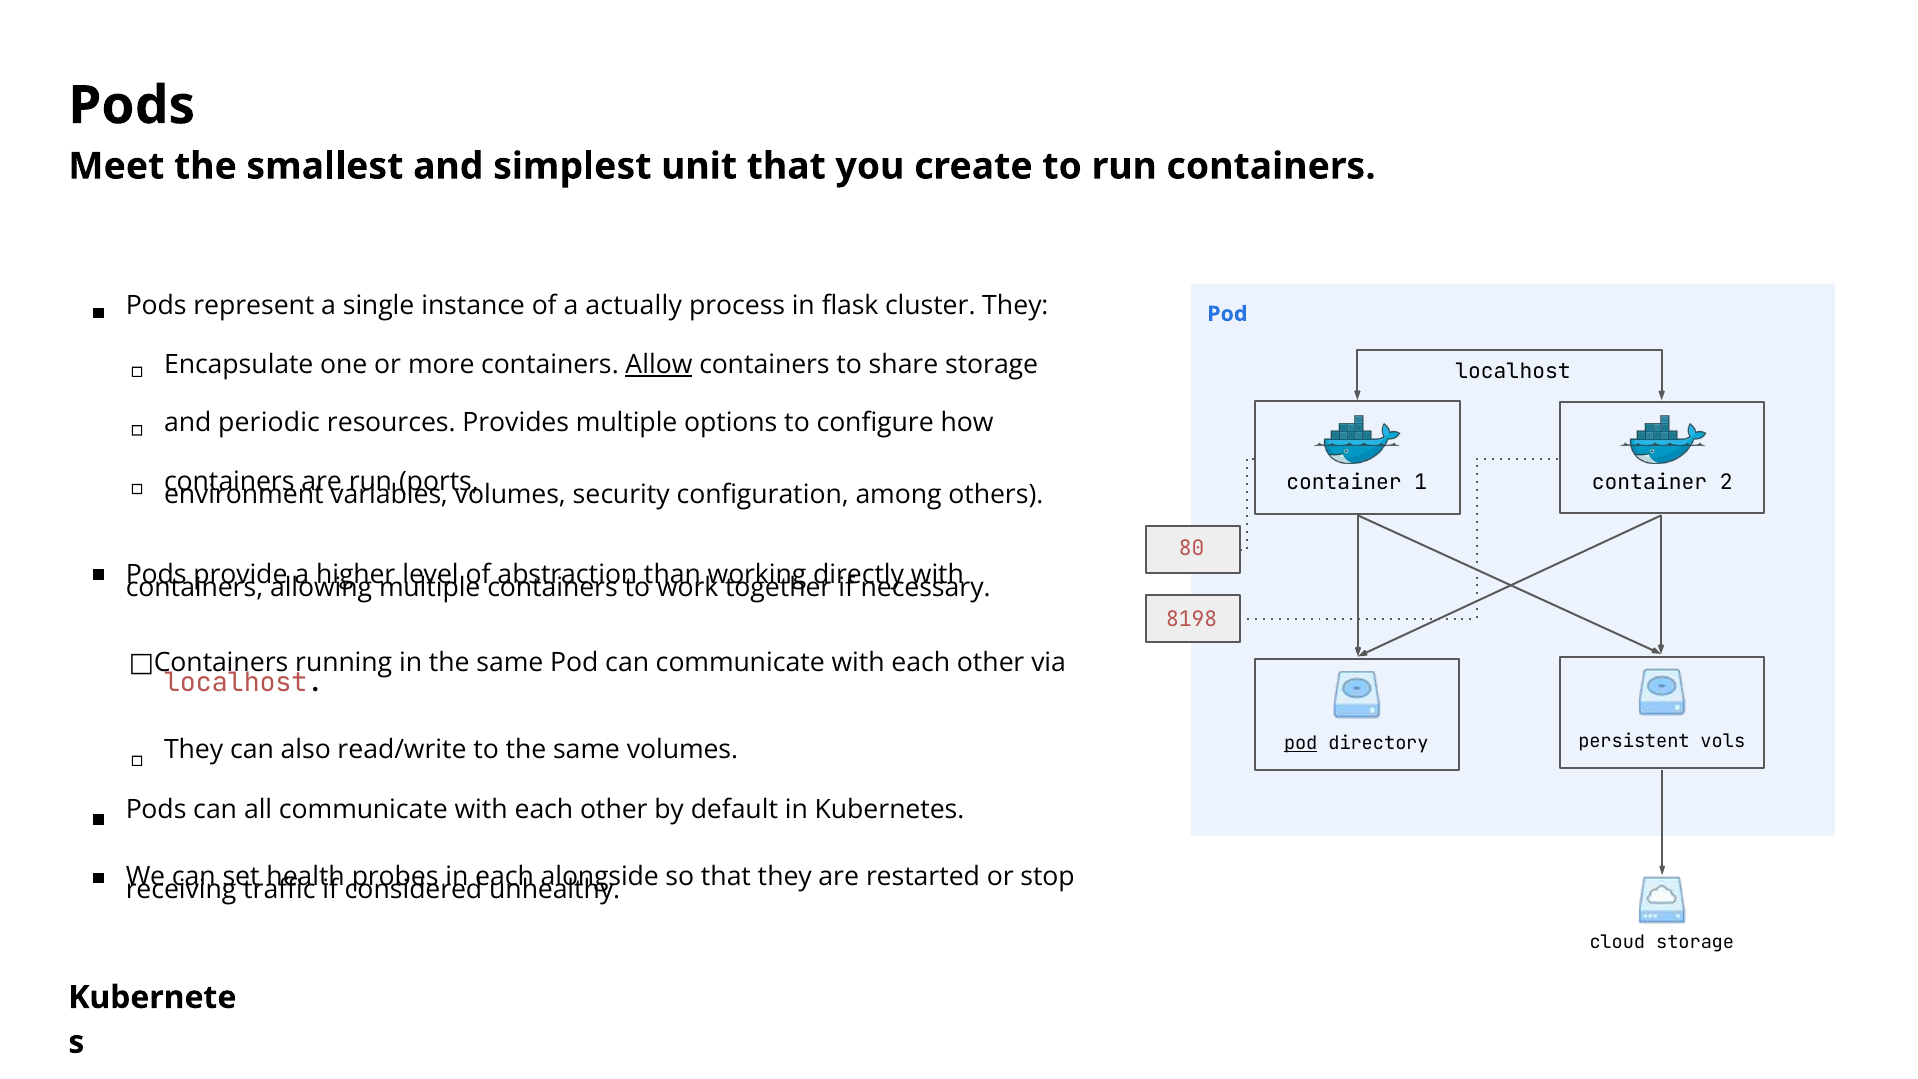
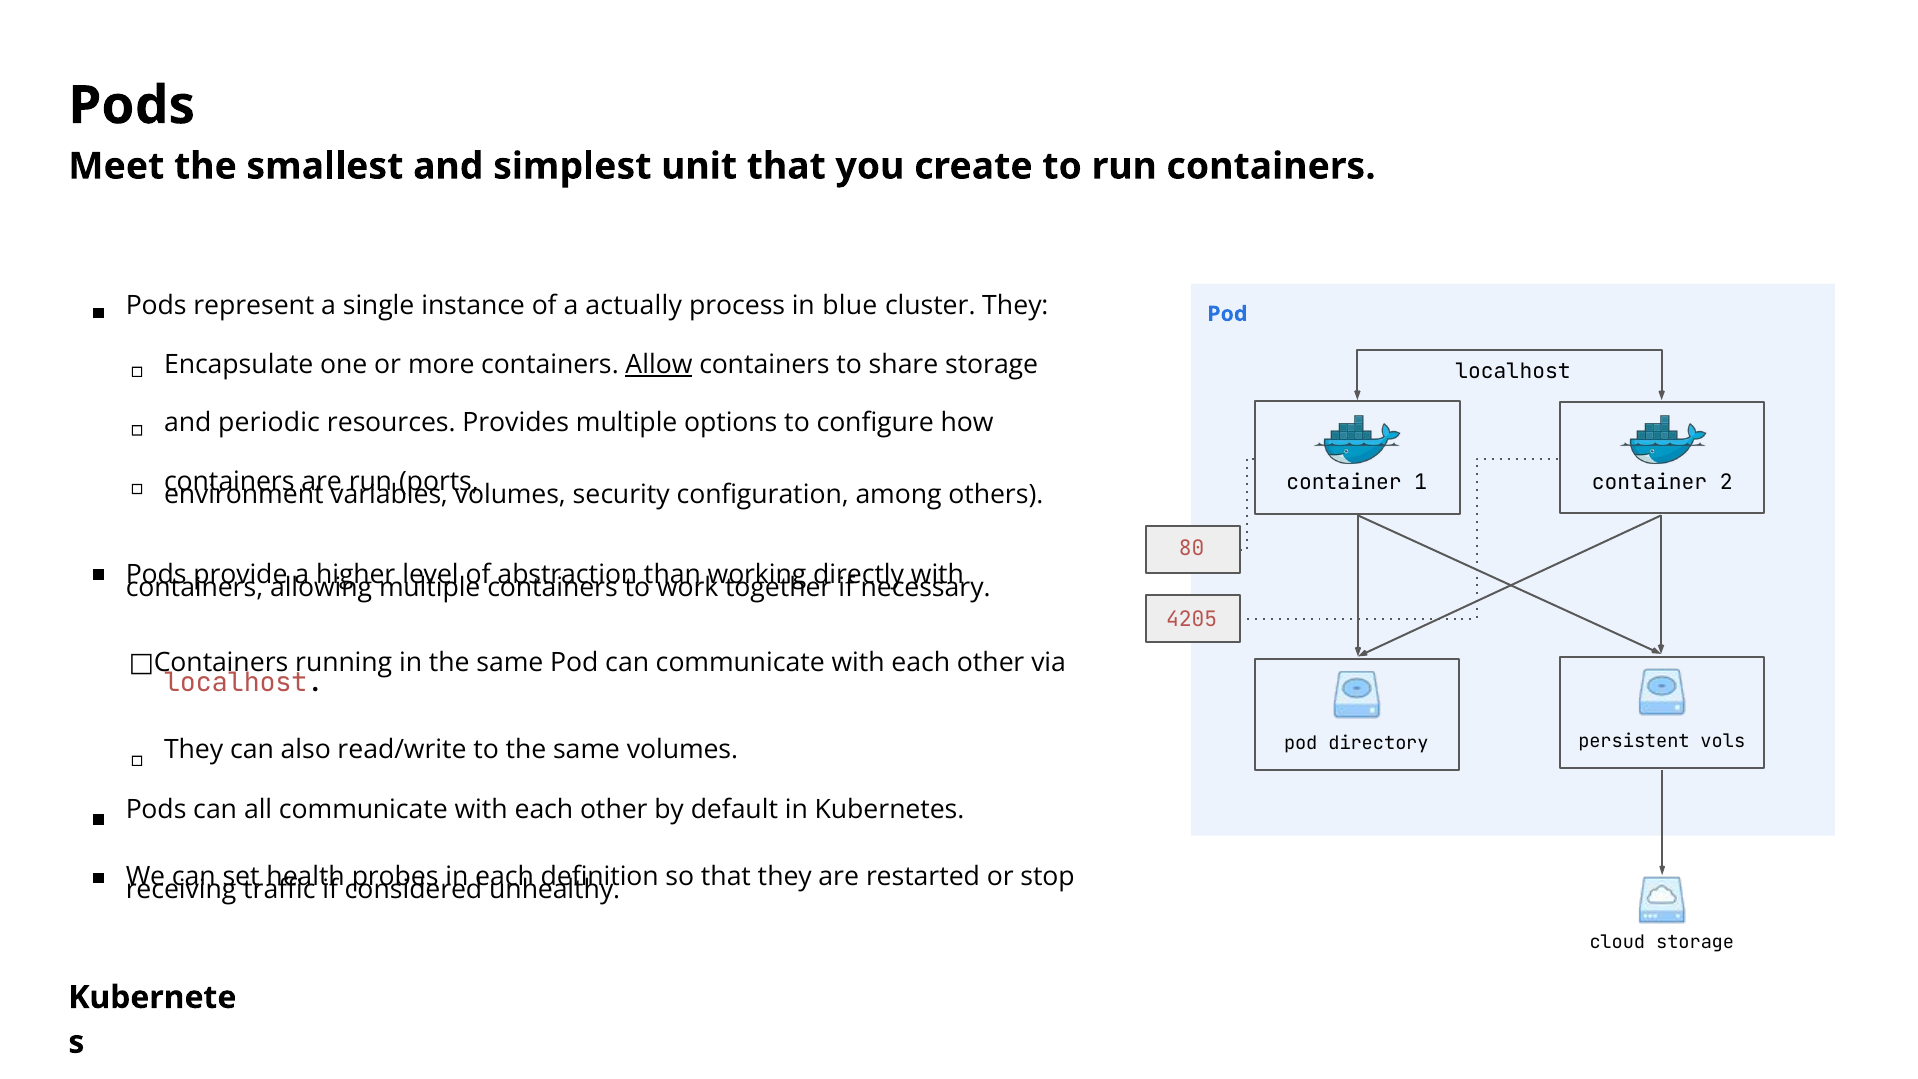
flask: flask -> blue (850, 306)
8198: 8198 -> 4205 (1192, 619)
pod underline: present -> none (1301, 744)
alongside: alongside -> deﬁnition (600, 877)
